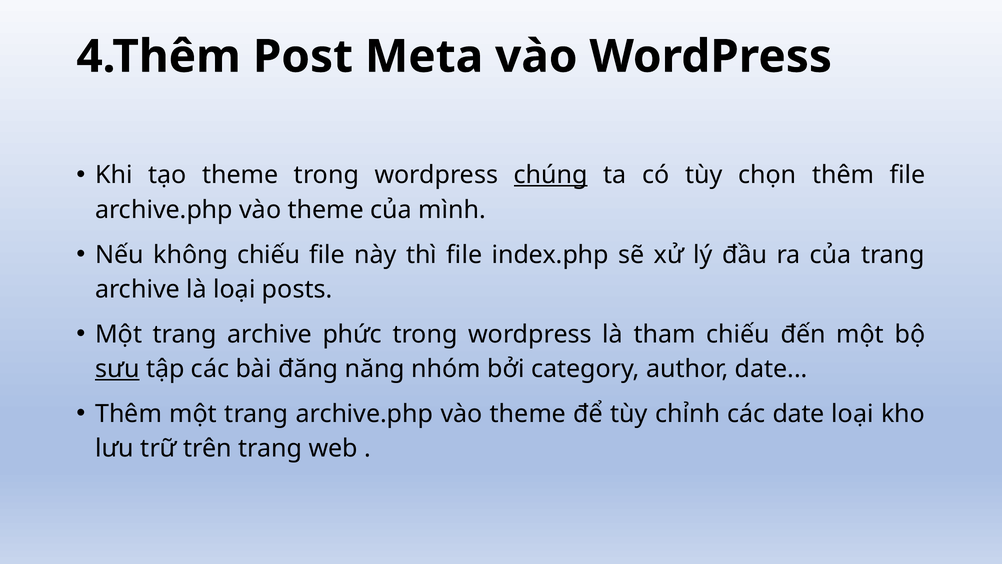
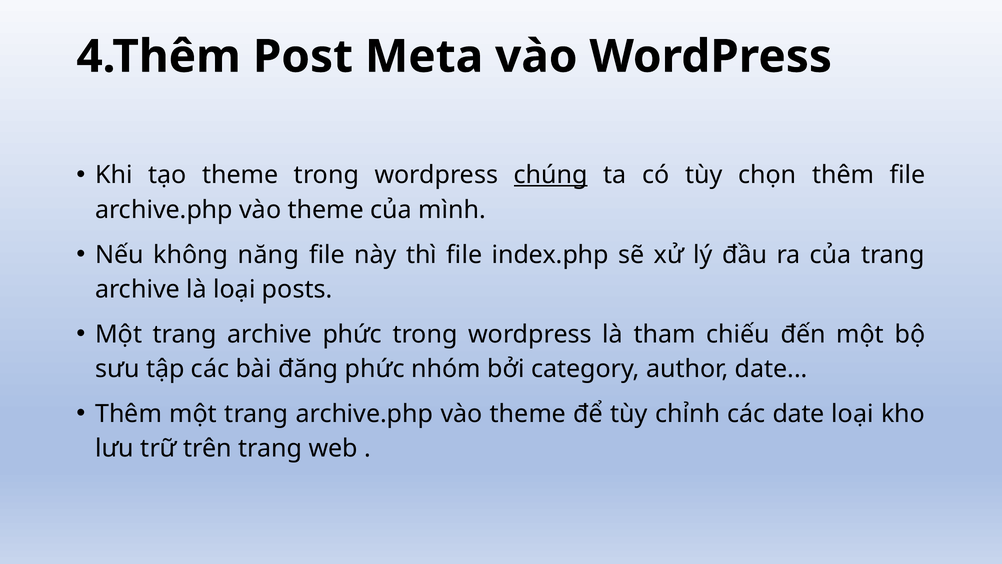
không chiếu: chiếu -> năng (269, 255)
sưu underline: present -> none (117, 369)
đăng năng: năng -> phức (375, 369)
